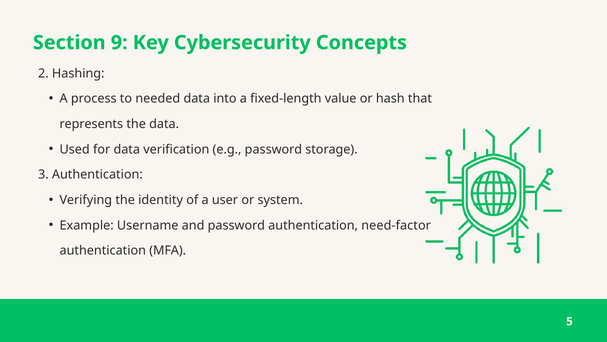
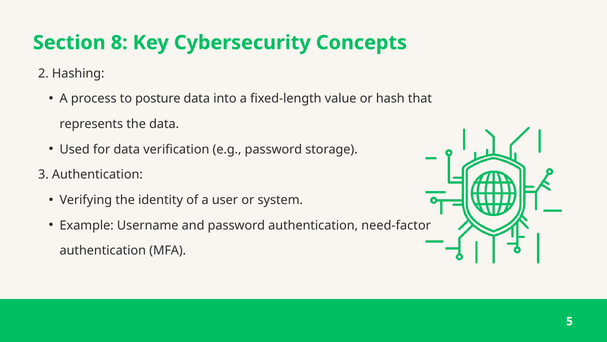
9: 9 -> 8 (119, 43)
needed: needed -> posture (158, 99)
